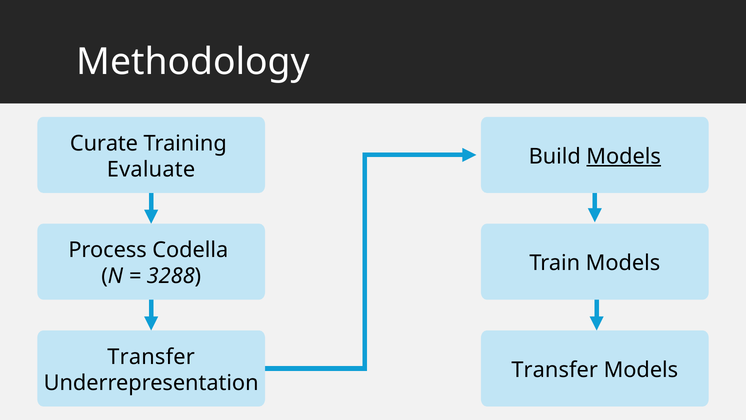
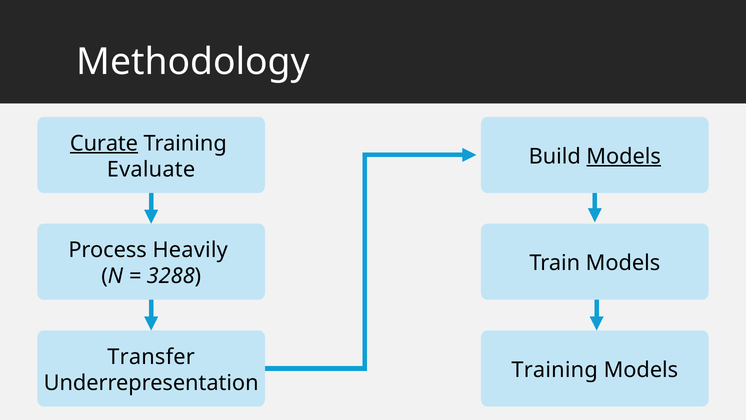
Curate underline: none -> present (104, 143)
Codella: Codella -> Heavily (190, 250)
Transfer: Transfer -> Training (555, 370)
